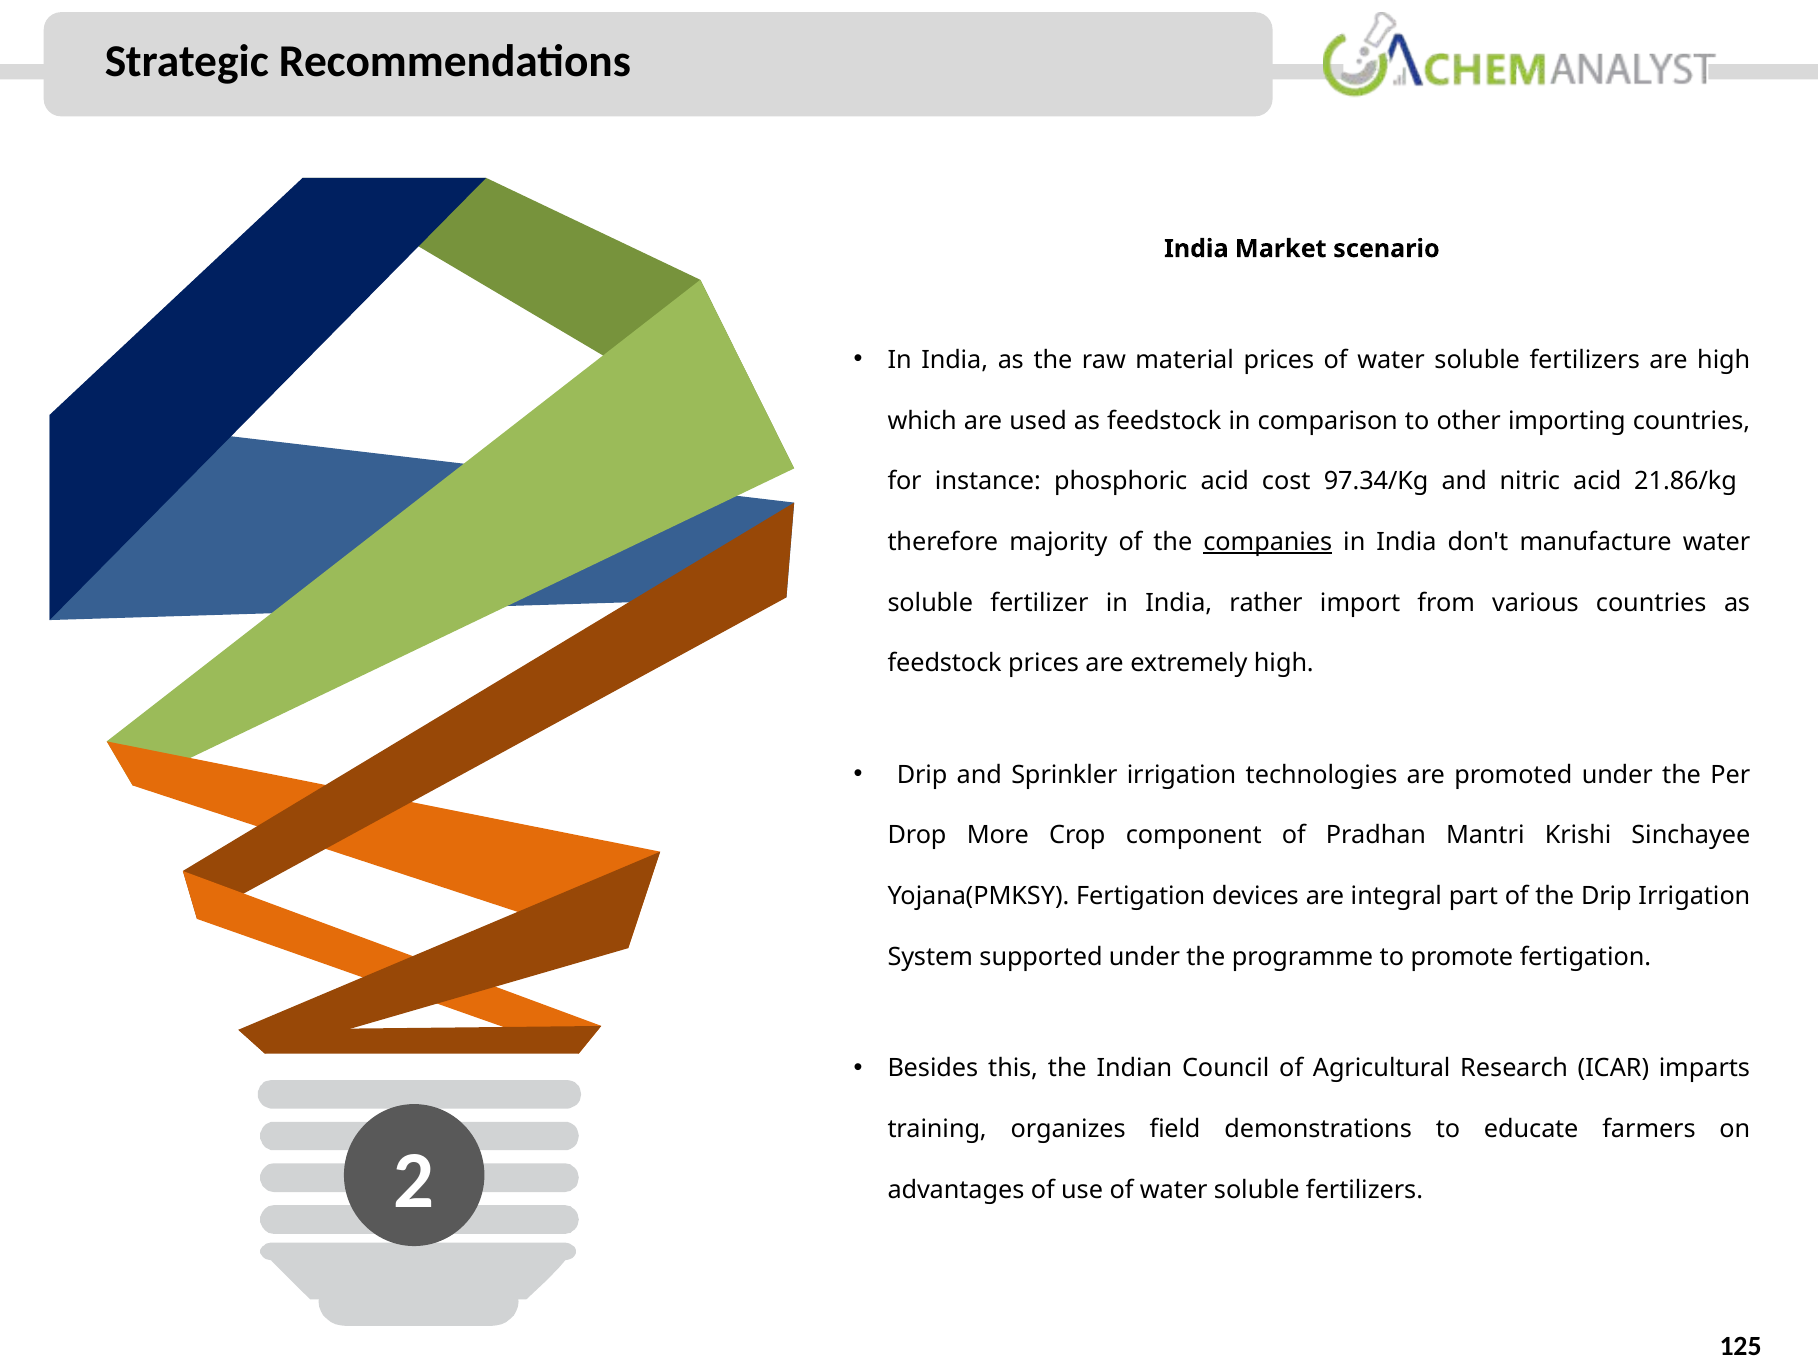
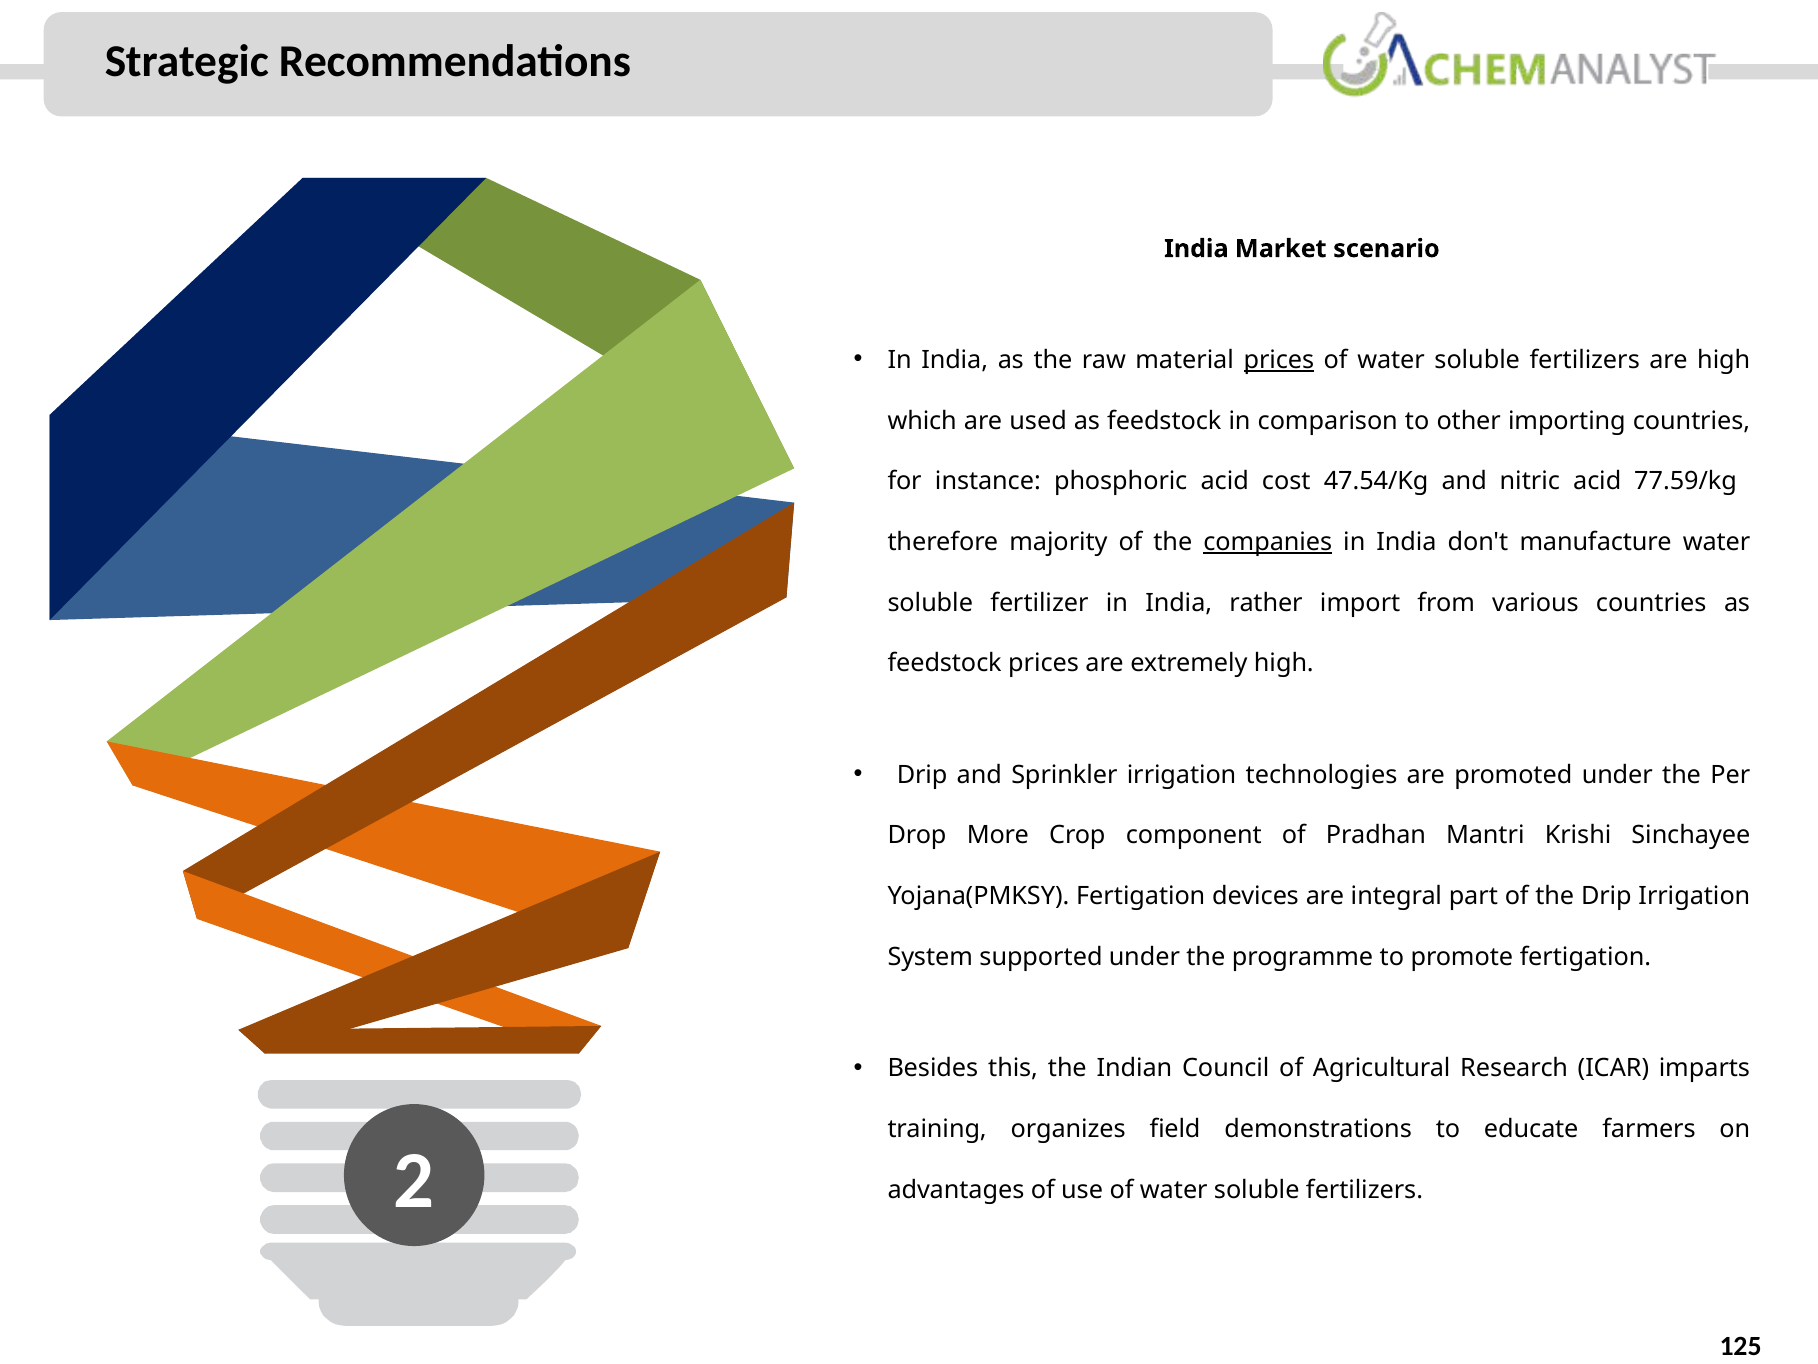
prices underline: none -> present (1279, 360)
97.34/Kg: 97.34/Kg -> 47.54/Kg (1376, 481)
21.86/kg: 21.86/kg -> 77.59/kg (1686, 481)
